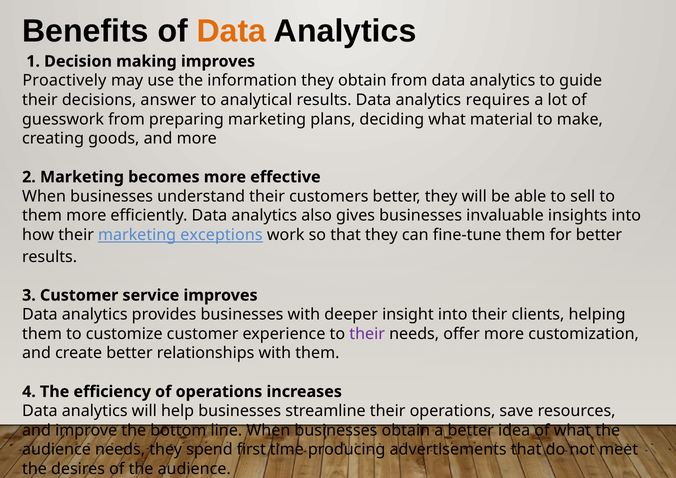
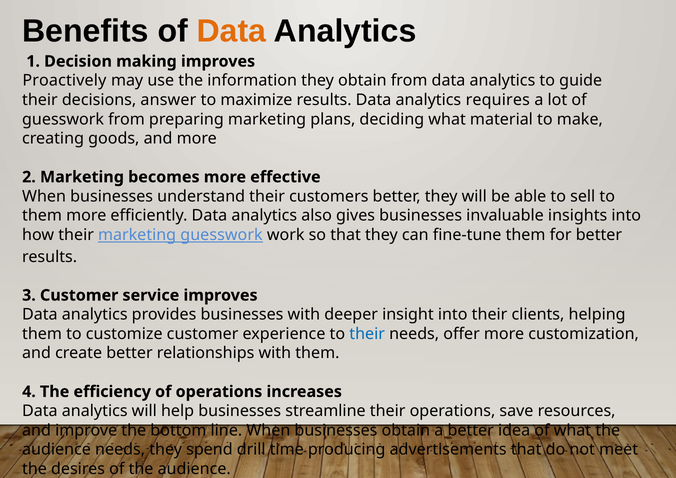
analytical: analytical -> maximize (256, 100)
marketing exceptions: exceptions -> guesswork (221, 235)
their colour: purple -> blue (367, 334)
first: first -> drill (251, 450)
